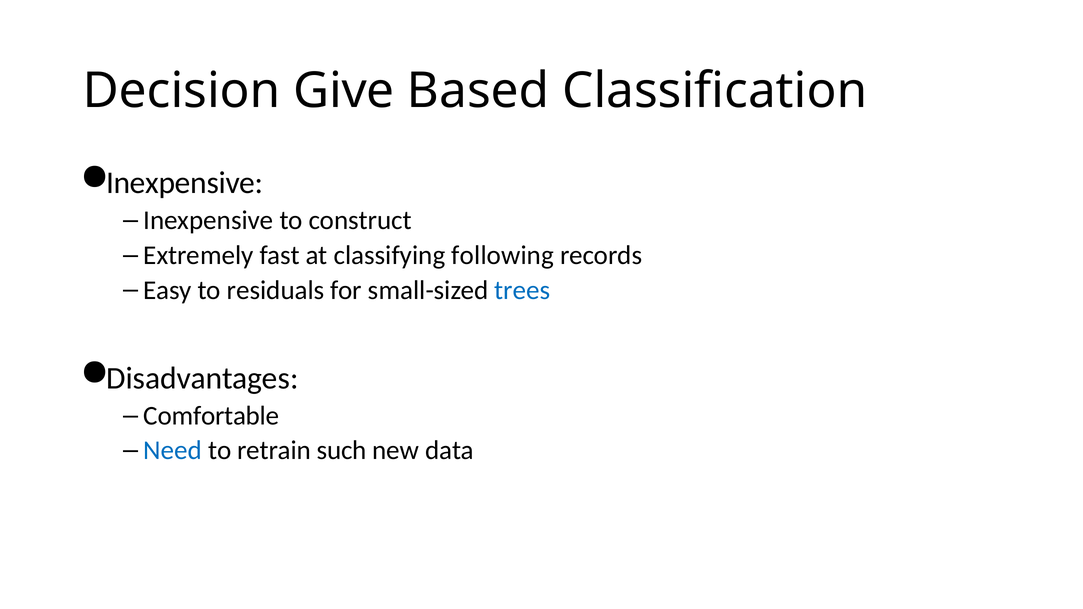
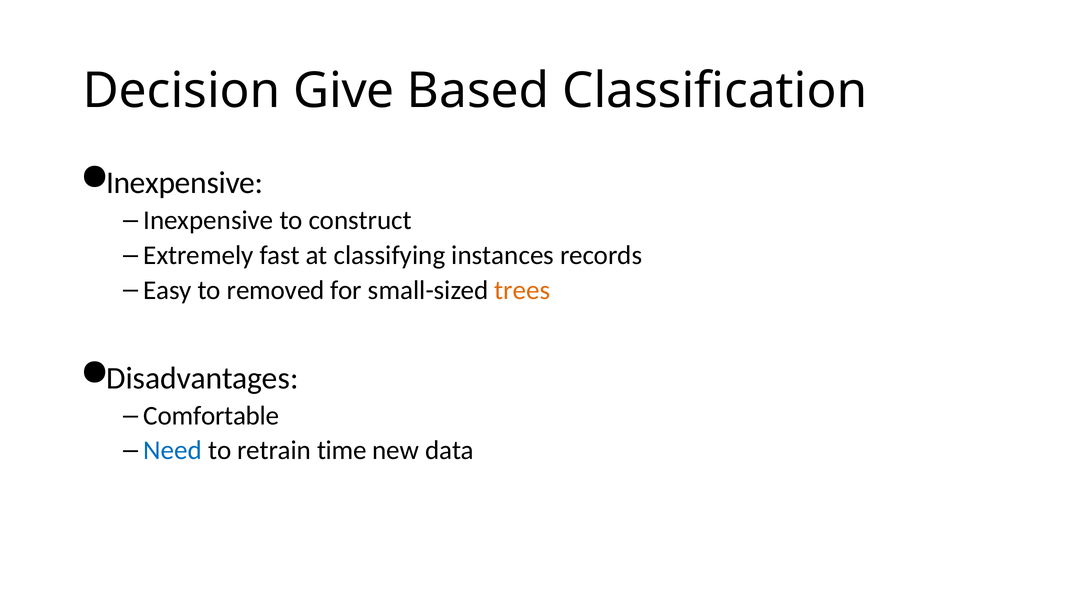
following: following -> instances (503, 255)
residuals: residuals -> removed (276, 290)
trees colour: blue -> orange (522, 290)
such: such -> time (342, 451)
